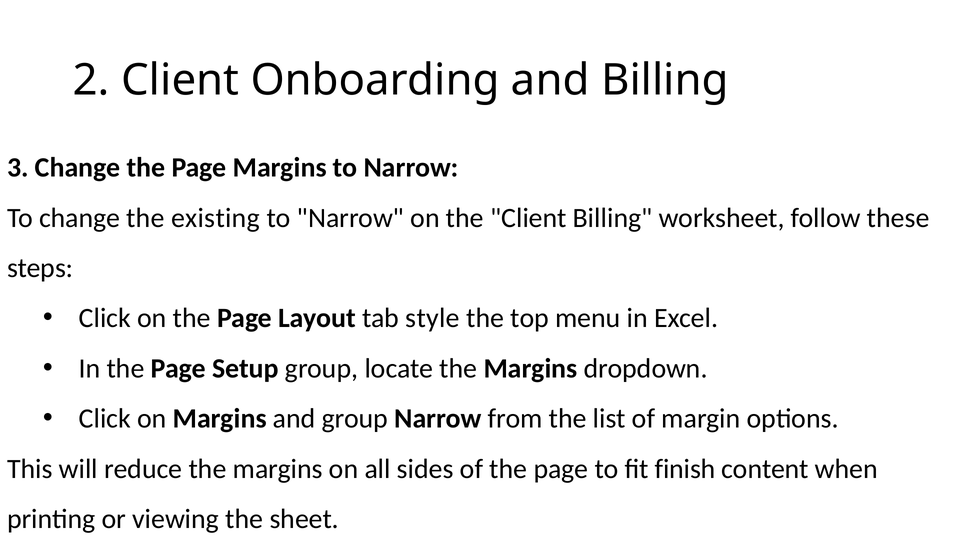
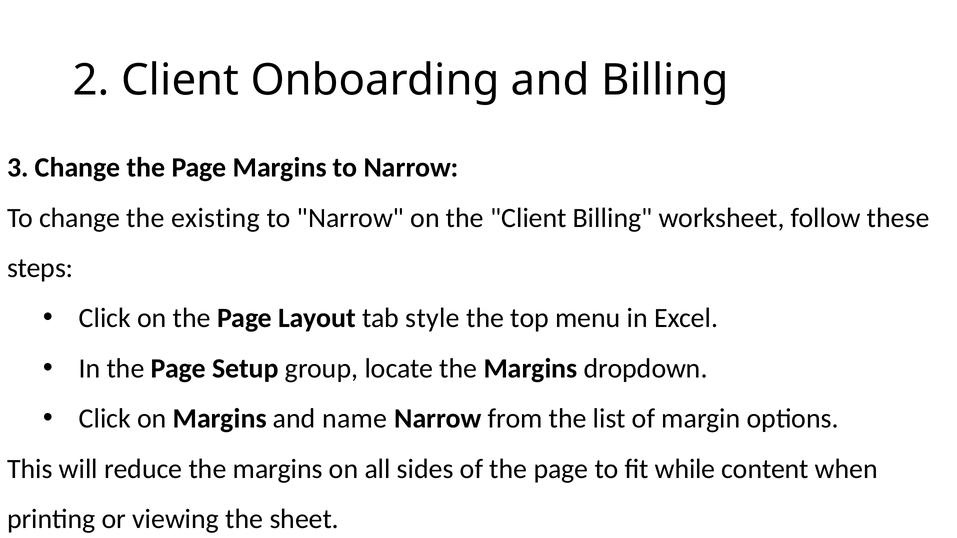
and group: group -> name (355, 419)
finish: finish -> while (685, 469)
